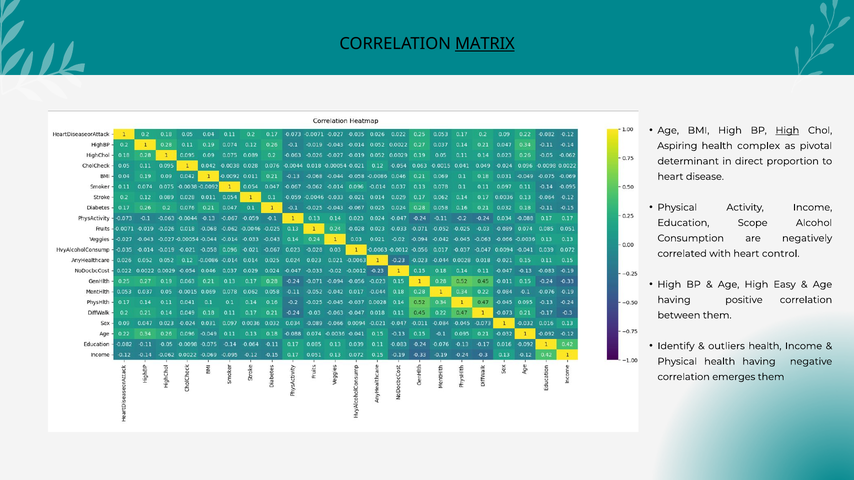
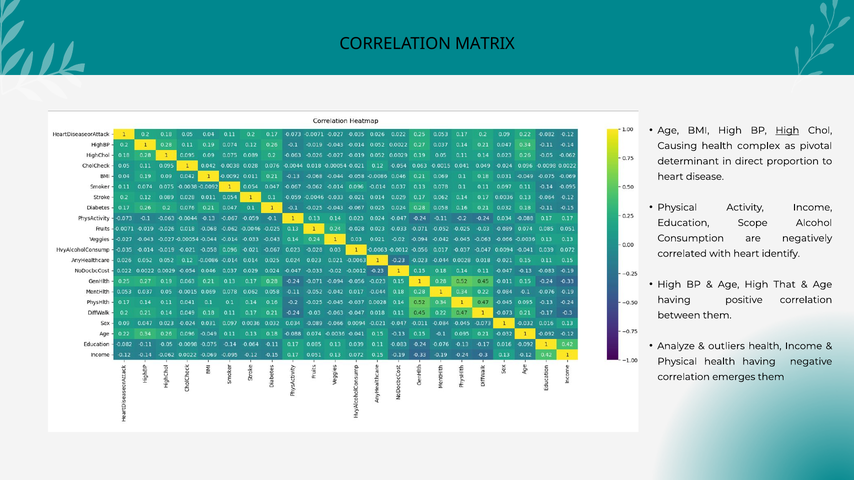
MATRIX underline: present -> none (485, 44)
Aspiring: Aspiring -> Causing (677, 146)
control: control -> identify (781, 254)
Easy: Easy -> That (785, 285)
Identify: Identify -> Analyze (676, 346)
